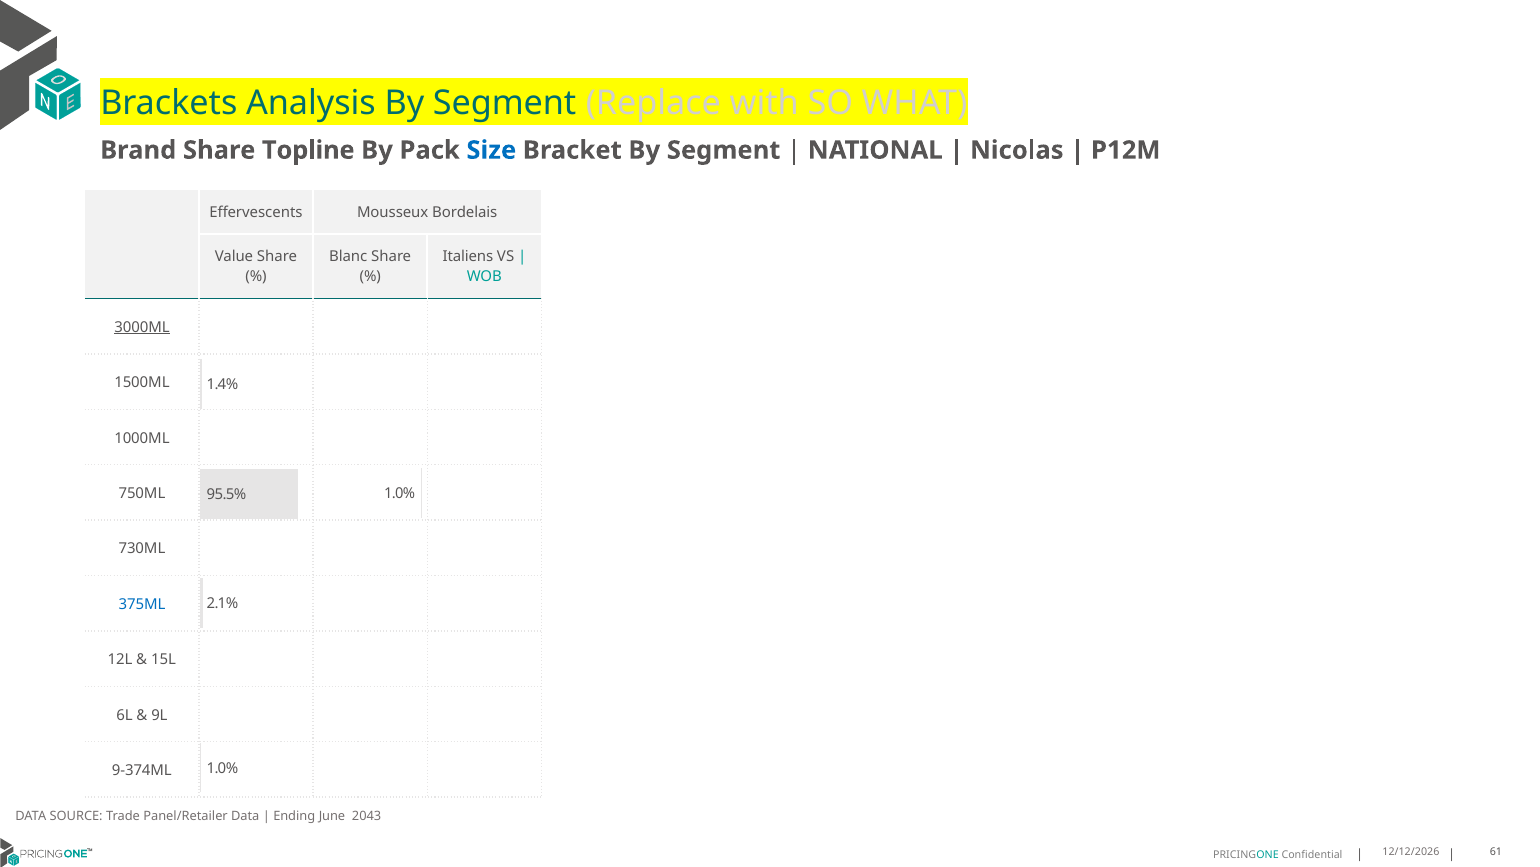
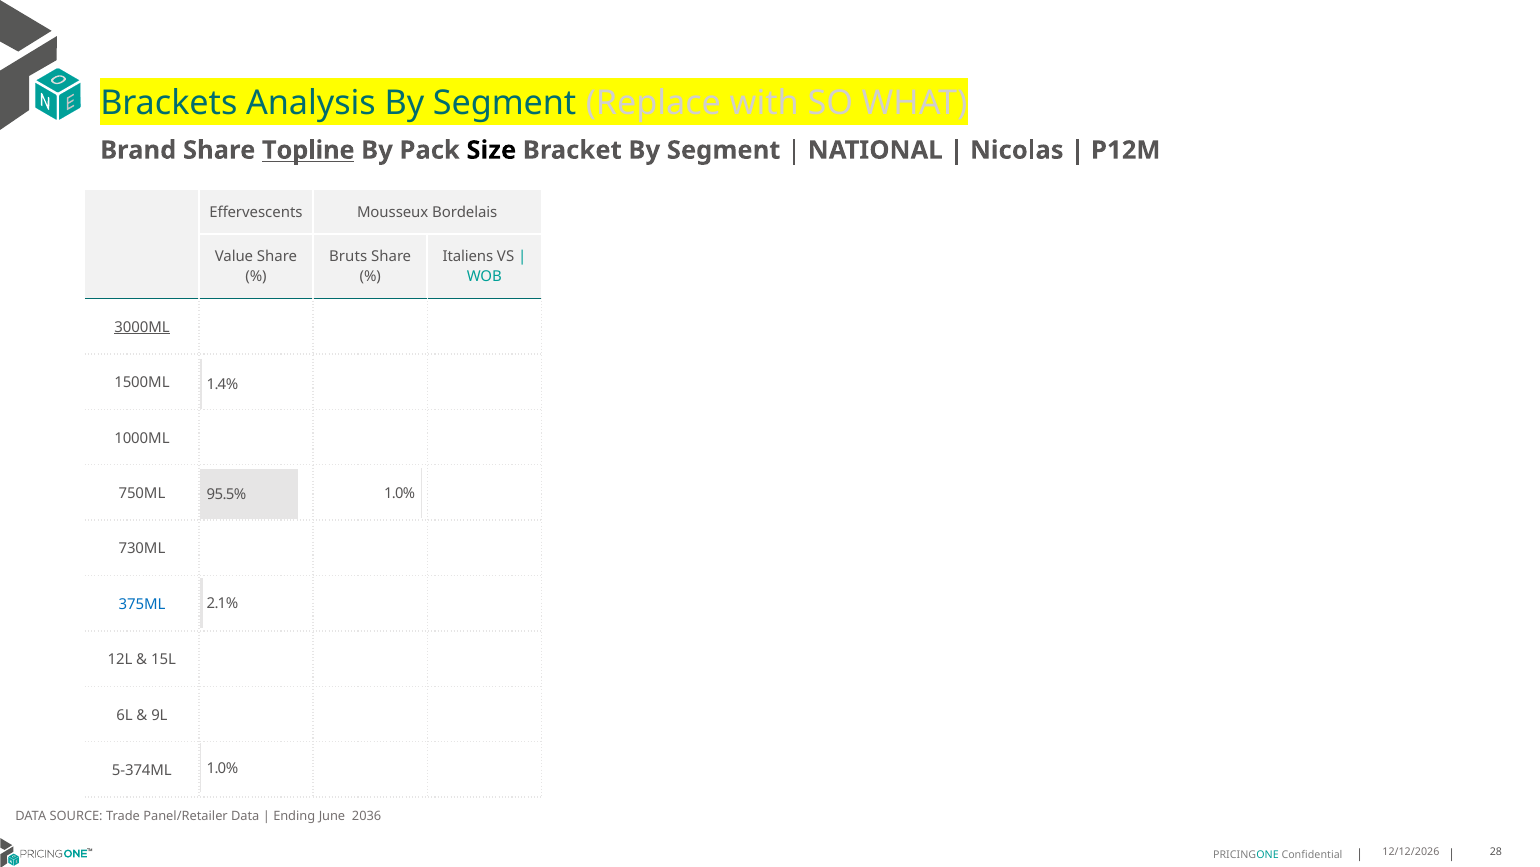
Topline underline: none -> present (308, 150)
Size colour: blue -> black (491, 150)
Blanc: Blanc -> Bruts (348, 257)
9-374ML: 9-374ML -> 5-374ML (142, 770)
2043: 2043 -> 2036 (367, 816)
61: 61 -> 28 (1496, 852)
